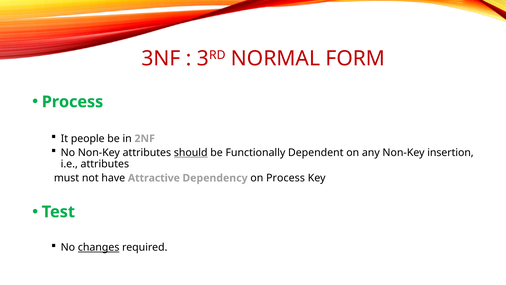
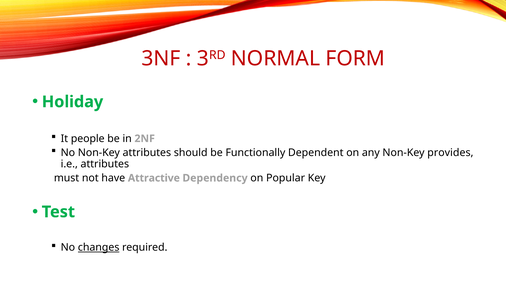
Process: Process -> Holiday (72, 102)
should underline: present -> none (191, 152)
insertion: insertion -> provides (450, 152)
on Process: Process -> Popular (286, 178)
